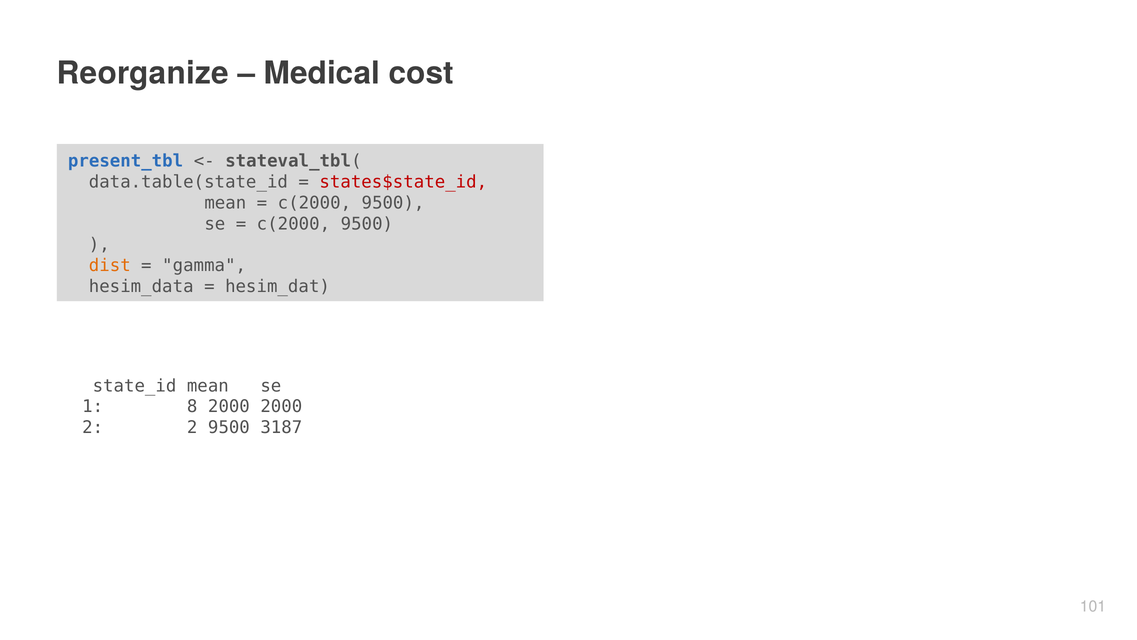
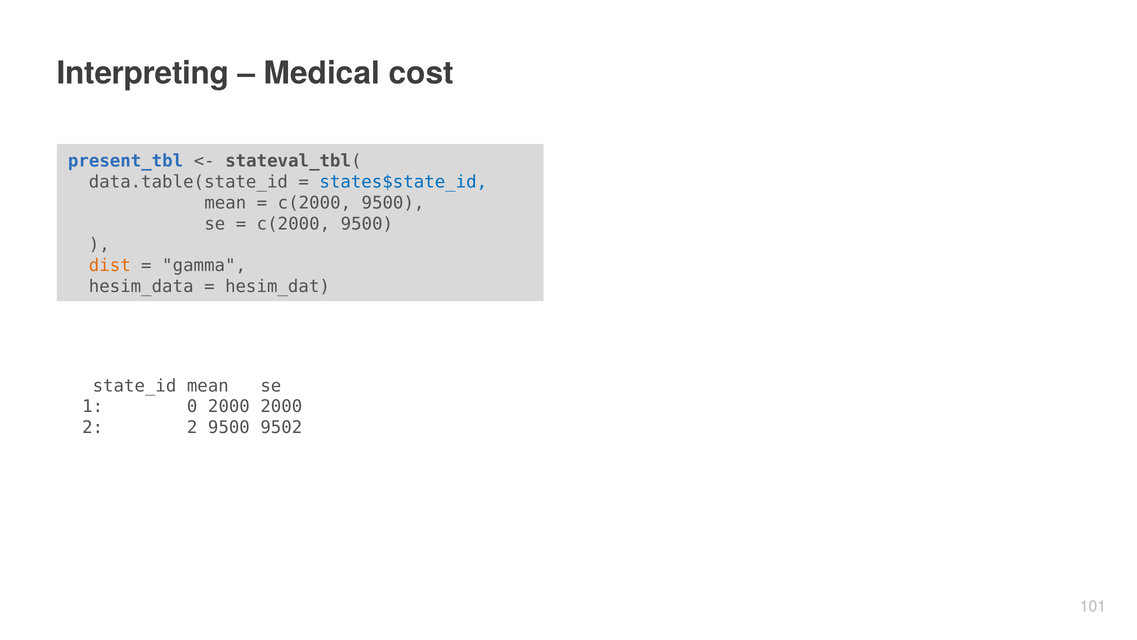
Reorganize: Reorganize -> Interpreting (143, 73)
states$state_id colour: red -> blue (403, 182)
8: 8 -> 0 (192, 406)
3187: 3187 -> 9502 (281, 427)
